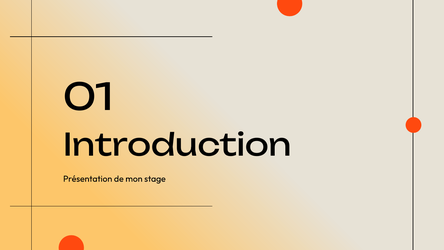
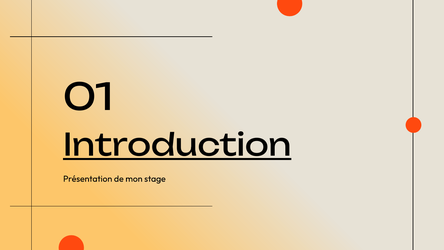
Introduction underline: none -> present (177, 146)
